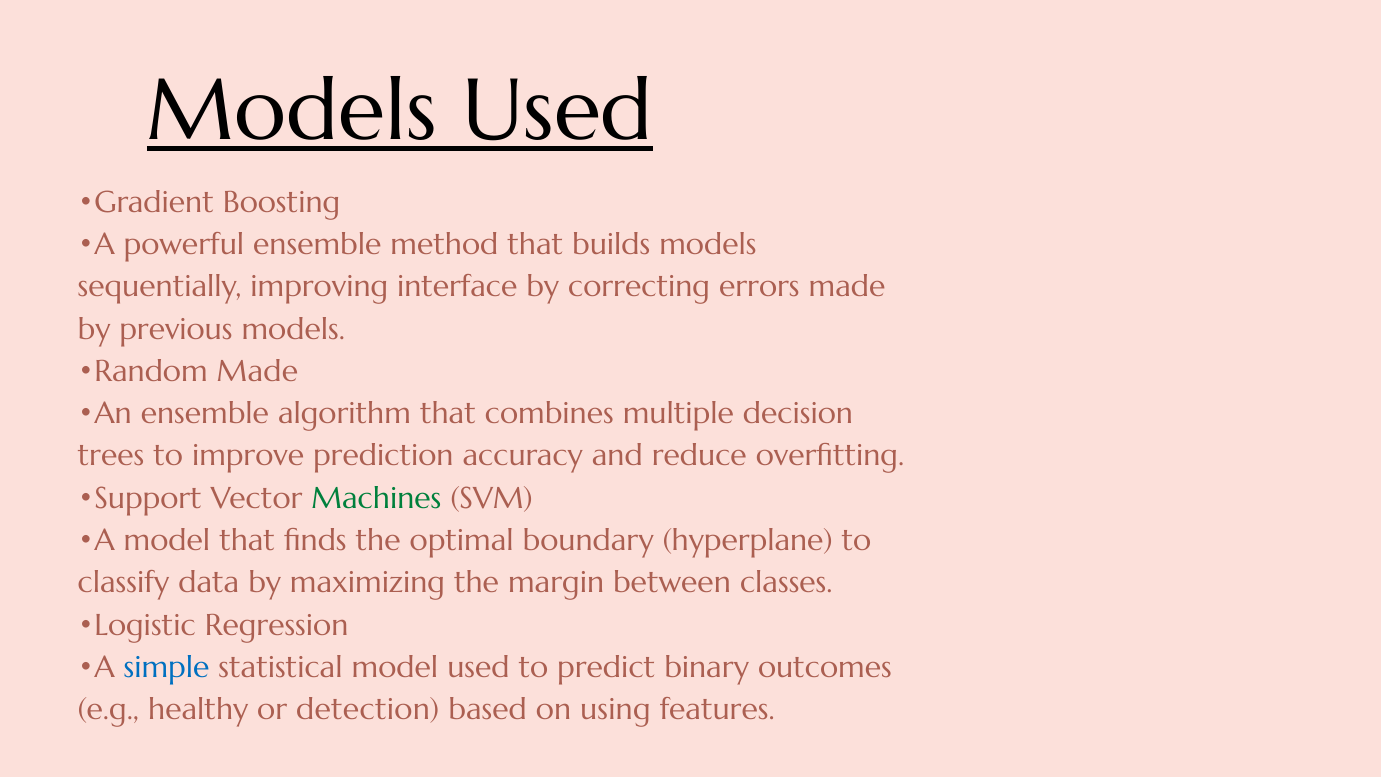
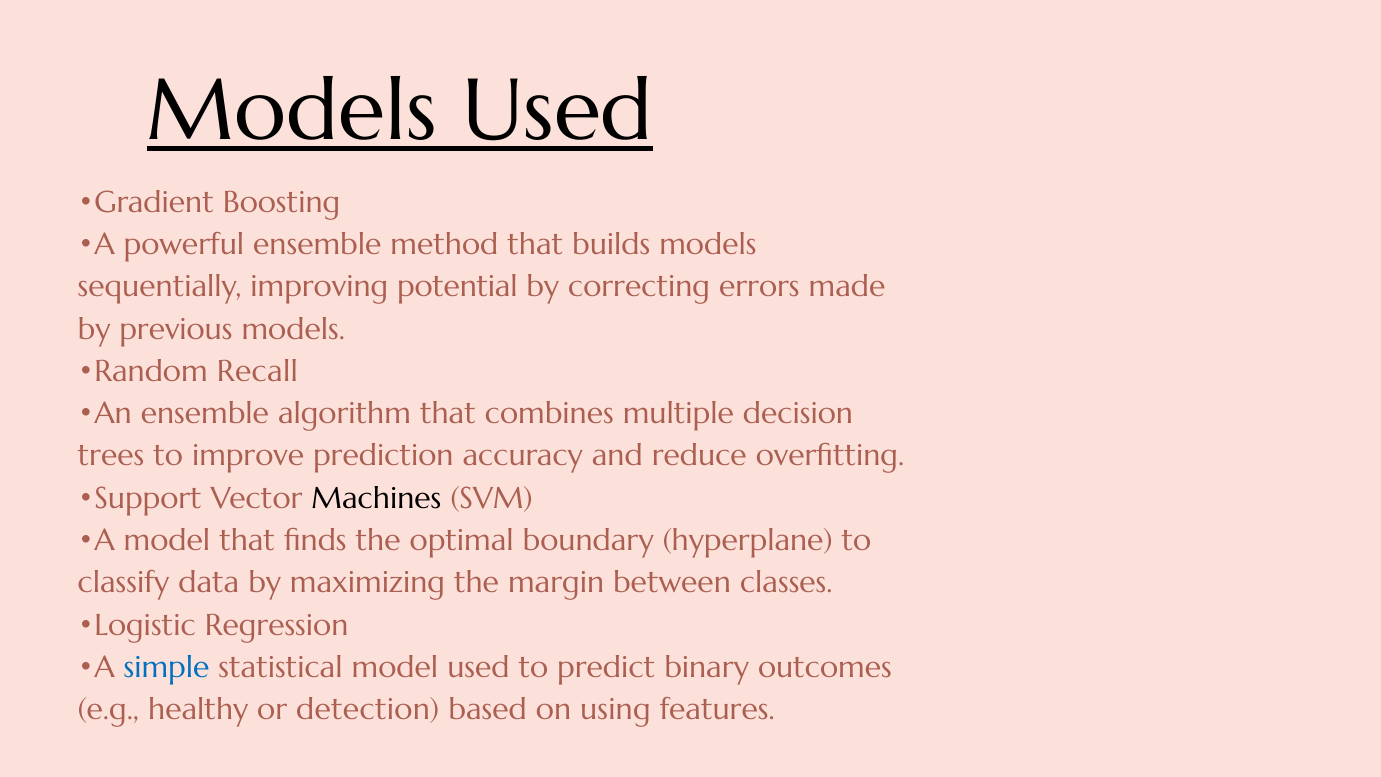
interface: interface -> potential (457, 287)
Random Made: Made -> Recall (257, 371)
Machines colour: green -> black (376, 498)
